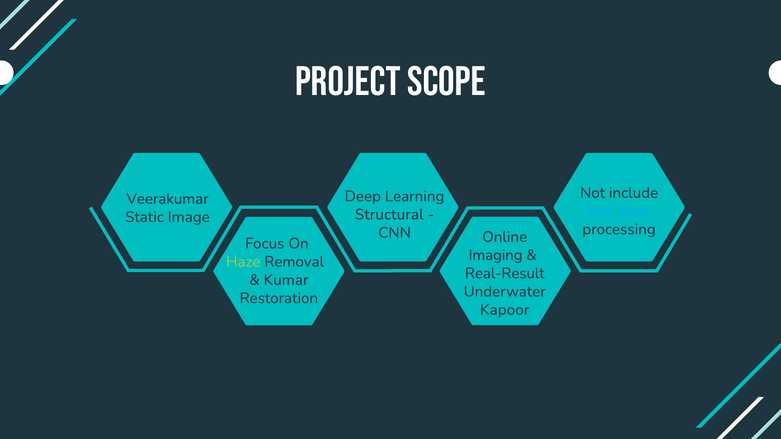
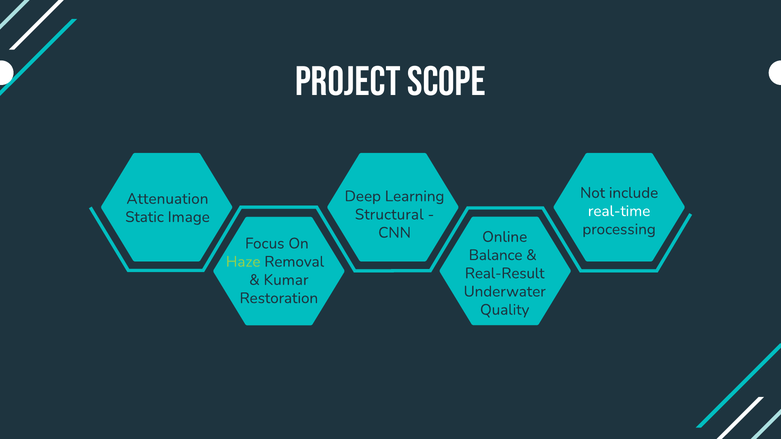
Veerakumar: Veerakumar -> Attenuation (167, 199)
real-time colour: light blue -> white (619, 211)
Imaging: Imaging -> Balance (496, 255)
Kapoor: Kapoor -> Quality (505, 310)
